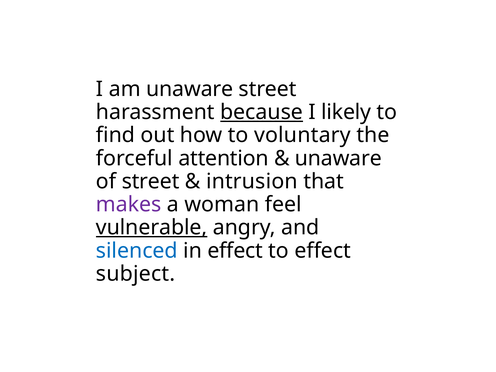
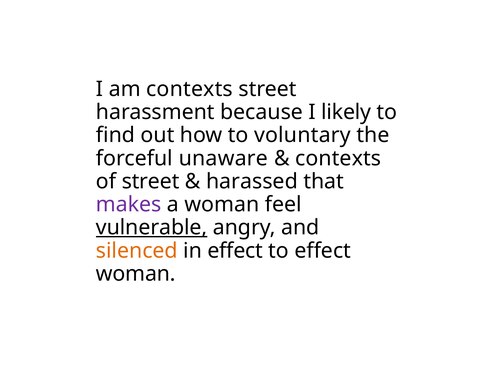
am unaware: unaware -> contexts (190, 89)
because underline: present -> none (262, 112)
attention: attention -> unaware (223, 158)
unaware: unaware -> contexts (338, 158)
intrusion: intrusion -> harassed (252, 181)
silenced colour: blue -> orange (137, 251)
subject: subject -> woman (136, 274)
